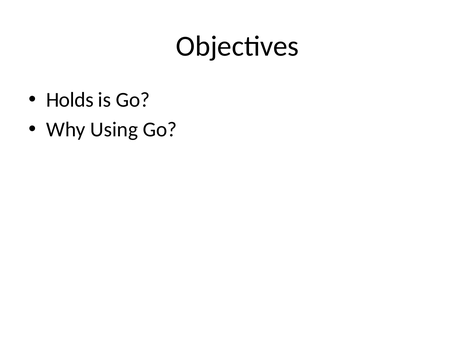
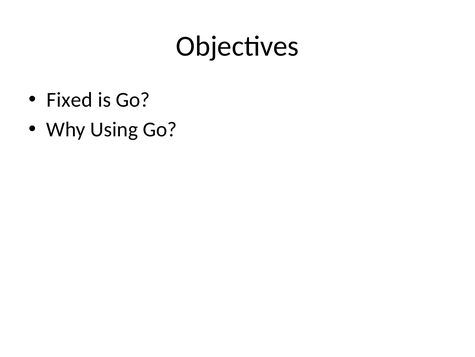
Holds: Holds -> Fixed (70, 100)
